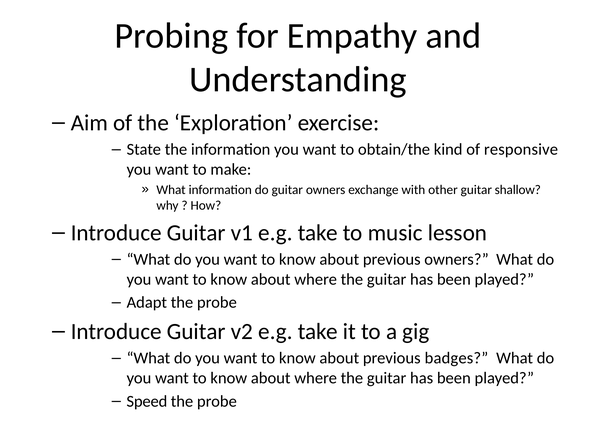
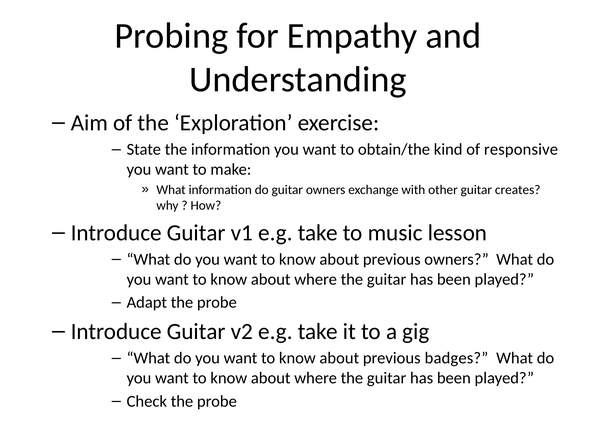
shallow: shallow -> creates (518, 190)
Speed: Speed -> Check (147, 401)
